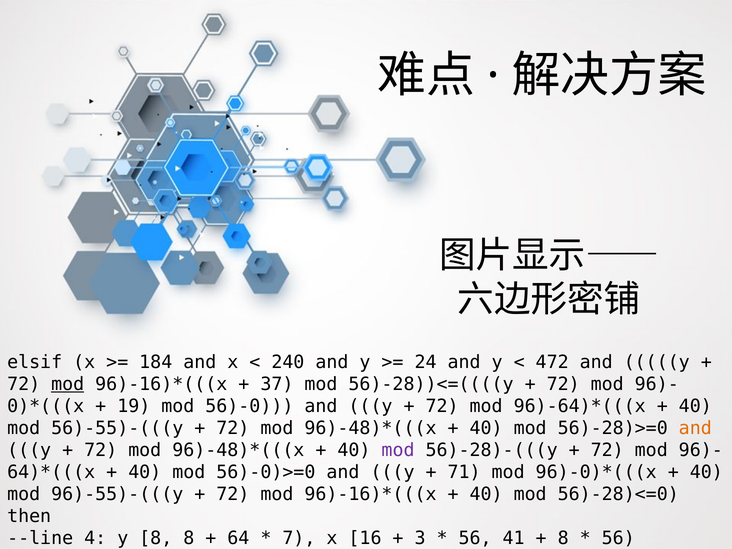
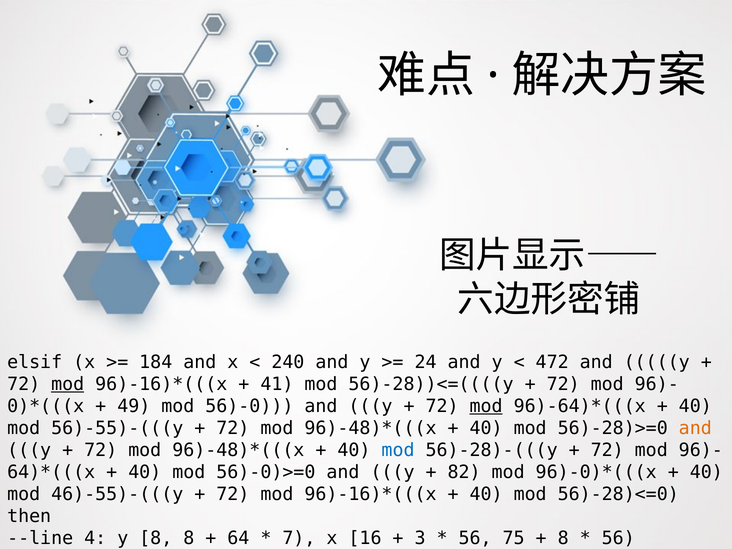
37: 37 -> 41 (277, 384)
19: 19 -> 49 (134, 406)
mod underline: none -> present (486, 406)
mod colour: purple -> blue (398, 450)
71: 71 -> 82 (464, 472)
96)-55)-(((y: 96)-55)-(((y -> 46)-55)-(((y (117, 494)
41: 41 -> 75 (514, 538)
